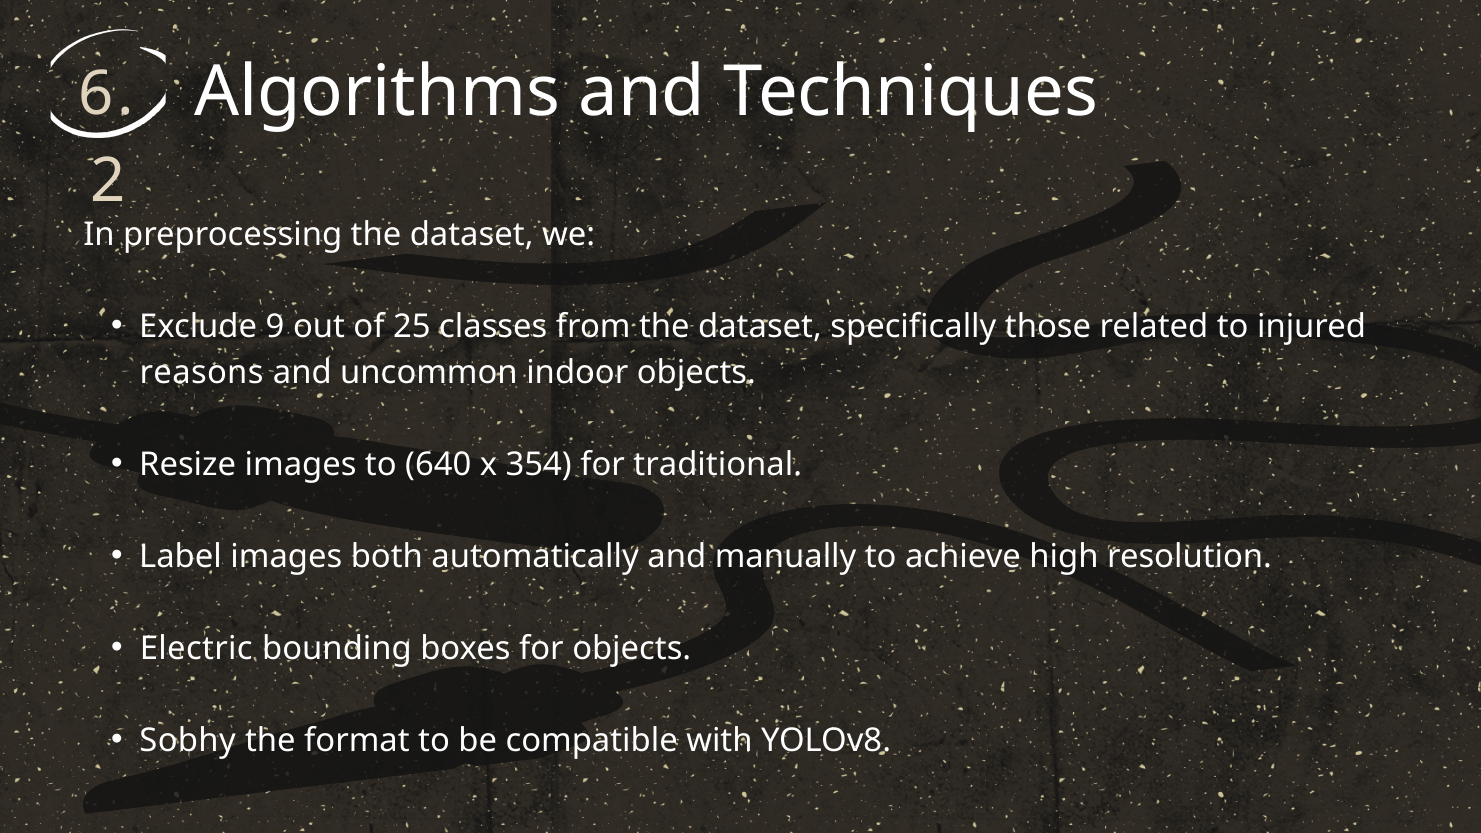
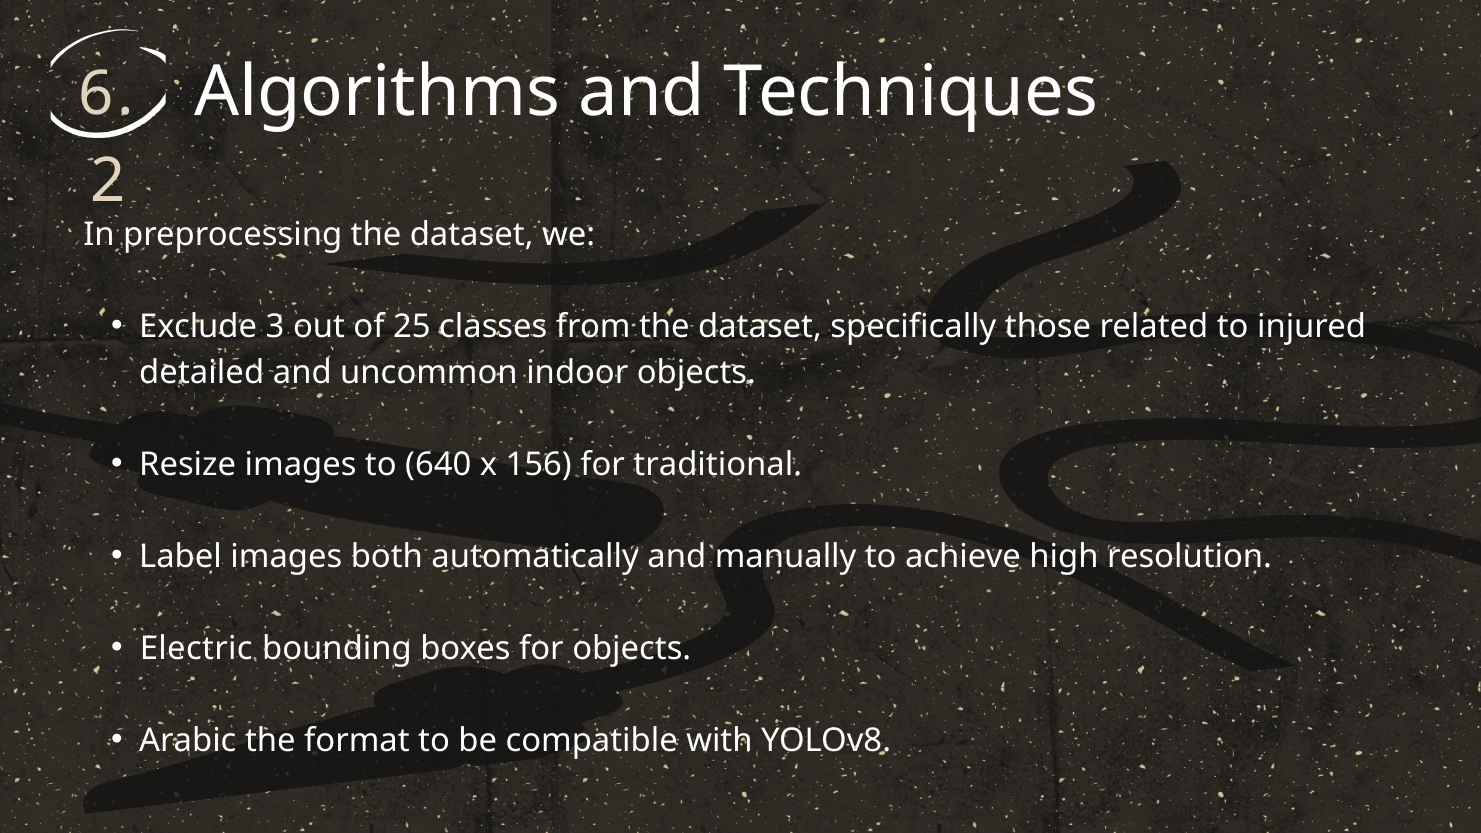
9: 9 -> 3 (275, 326)
reasons: reasons -> detailed (202, 372)
354: 354 -> 156 (539, 464)
Sobhy: Sobhy -> Arabic (188, 741)
